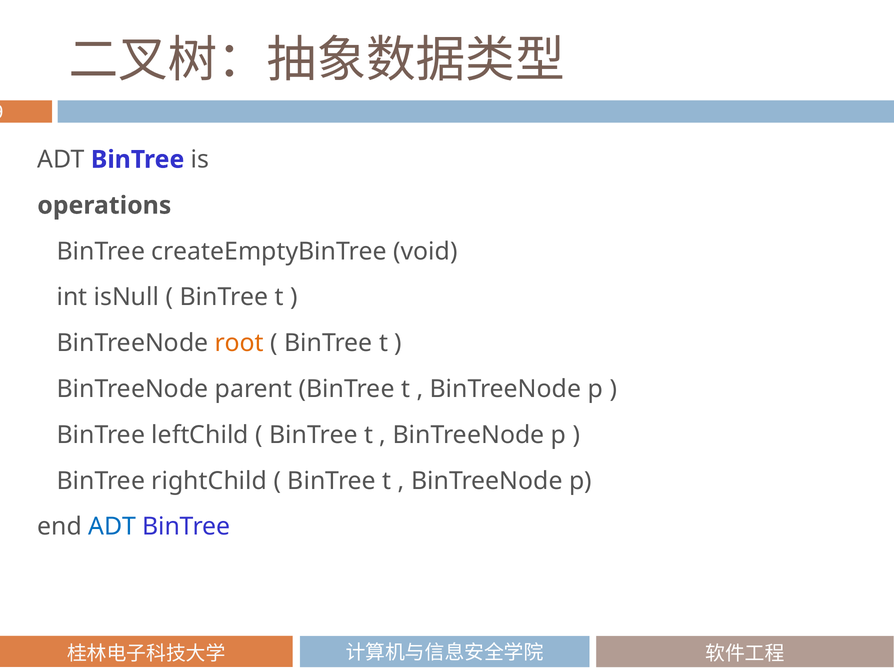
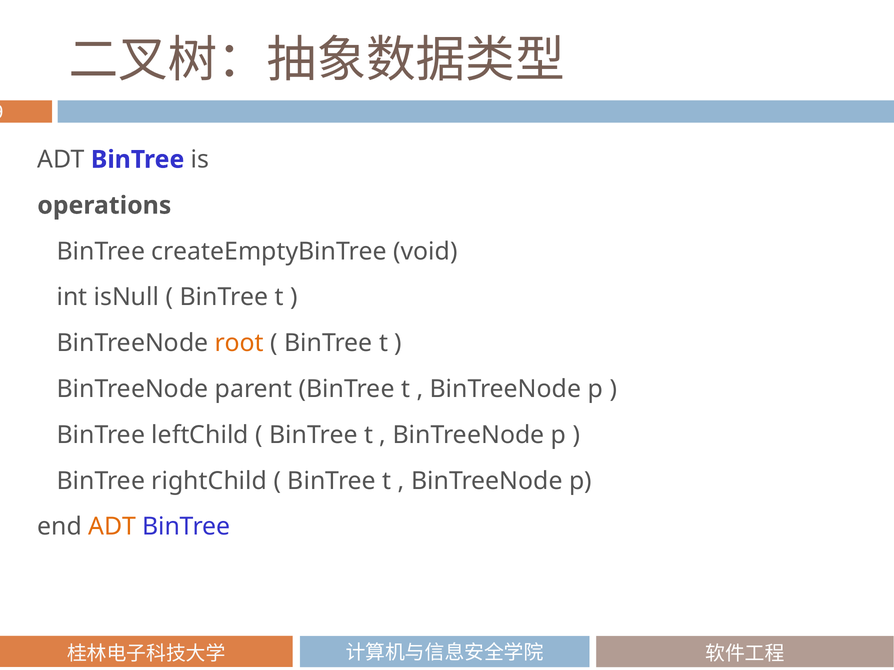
ADT colour: blue -> orange (112, 527)
